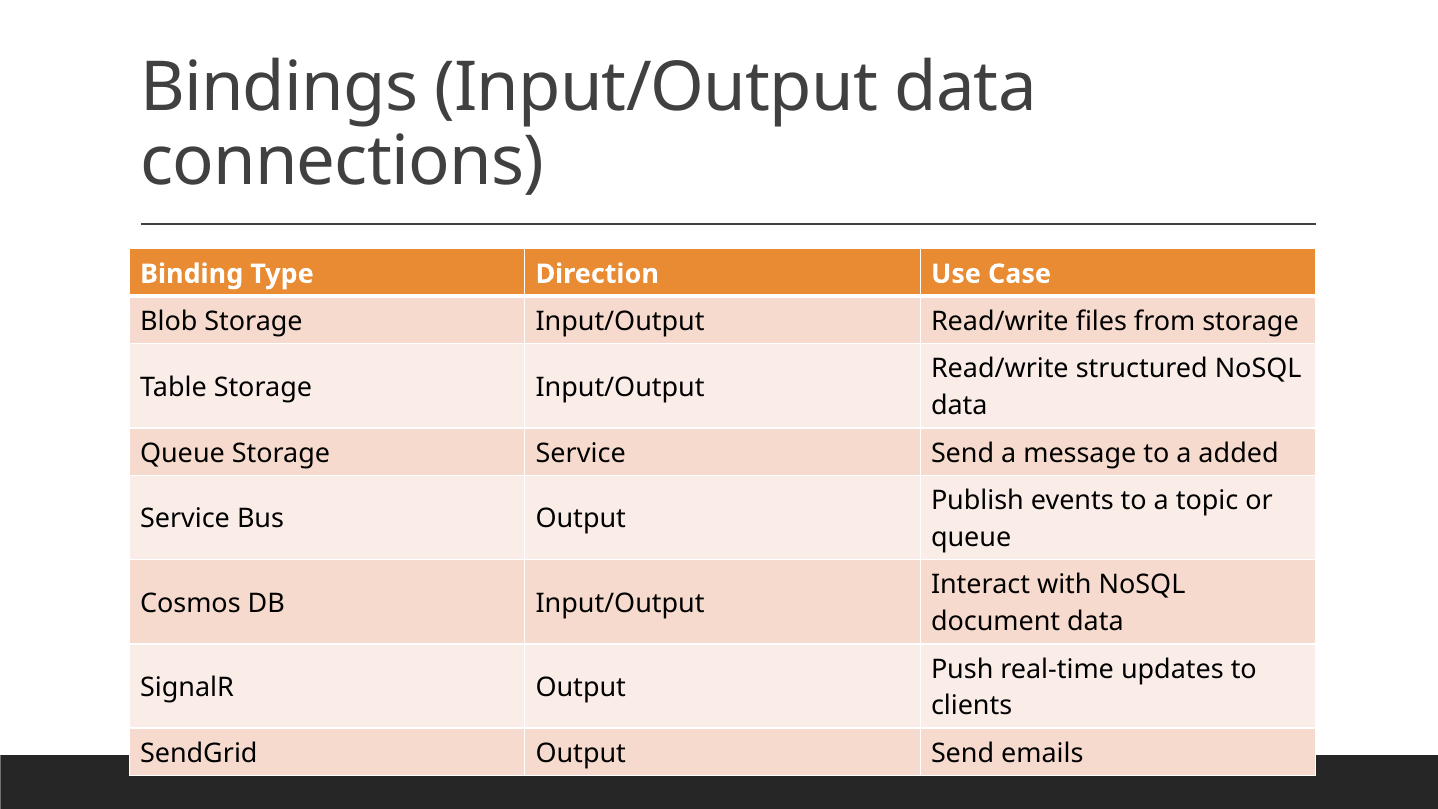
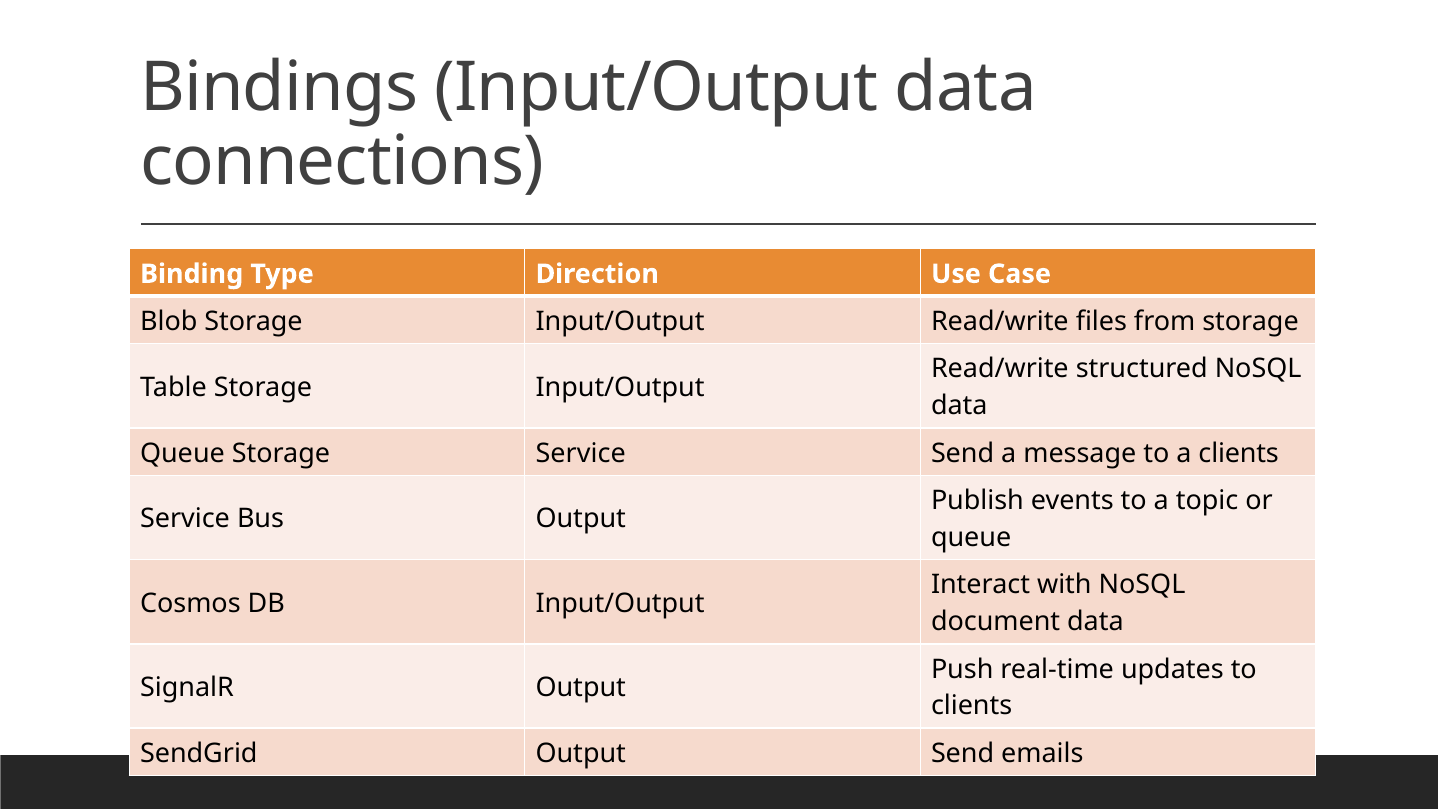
a added: added -> clients (1239, 453)
